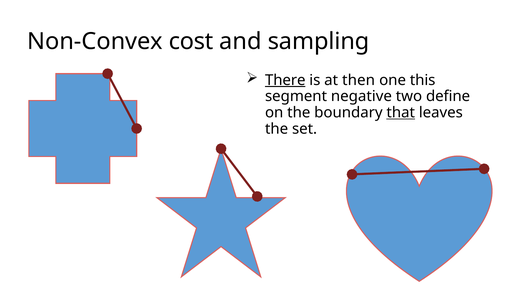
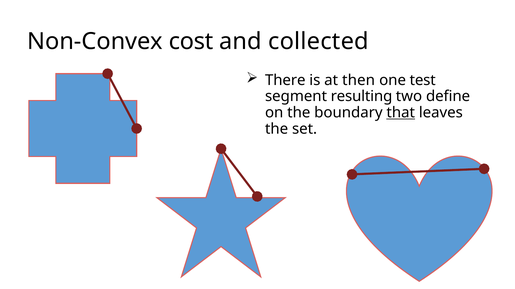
sampling: sampling -> collected (318, 41)
There underline: present -> none (285, 80)
this: this -> test (423, 80)
negative: negative -> resulting (362, 97)
